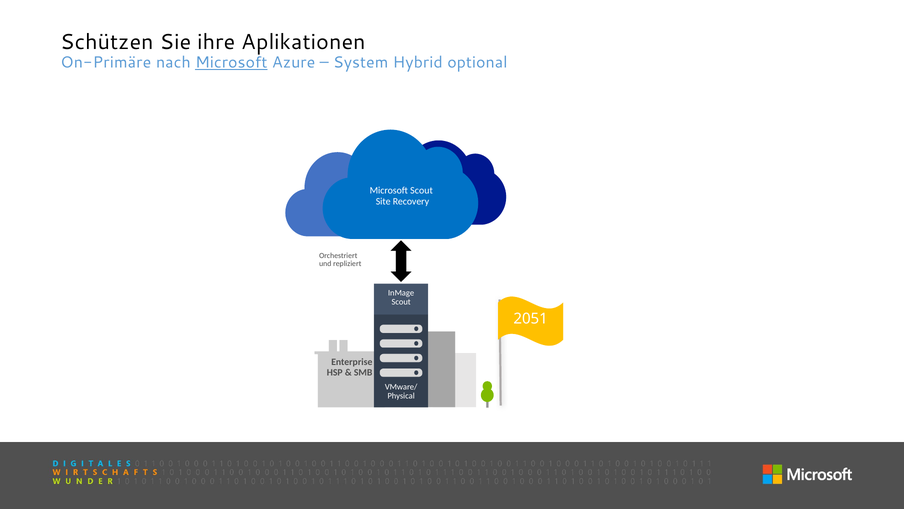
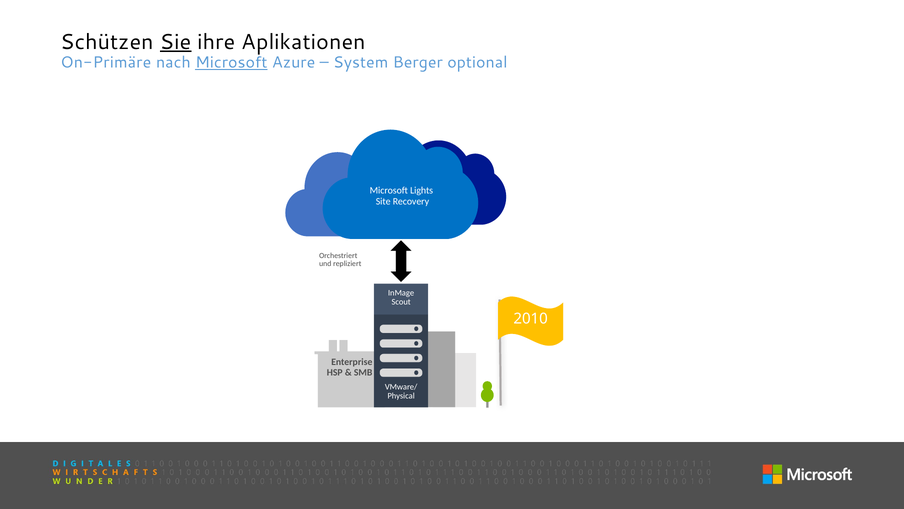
Sie underline: none -> present (176, 42)
Hybrid: Hybrid -> Berger (418, 62)
Microsoft Scout: Scout -> Lights (422, 191)
2051: 2051 -> 2010 (531, 318)
